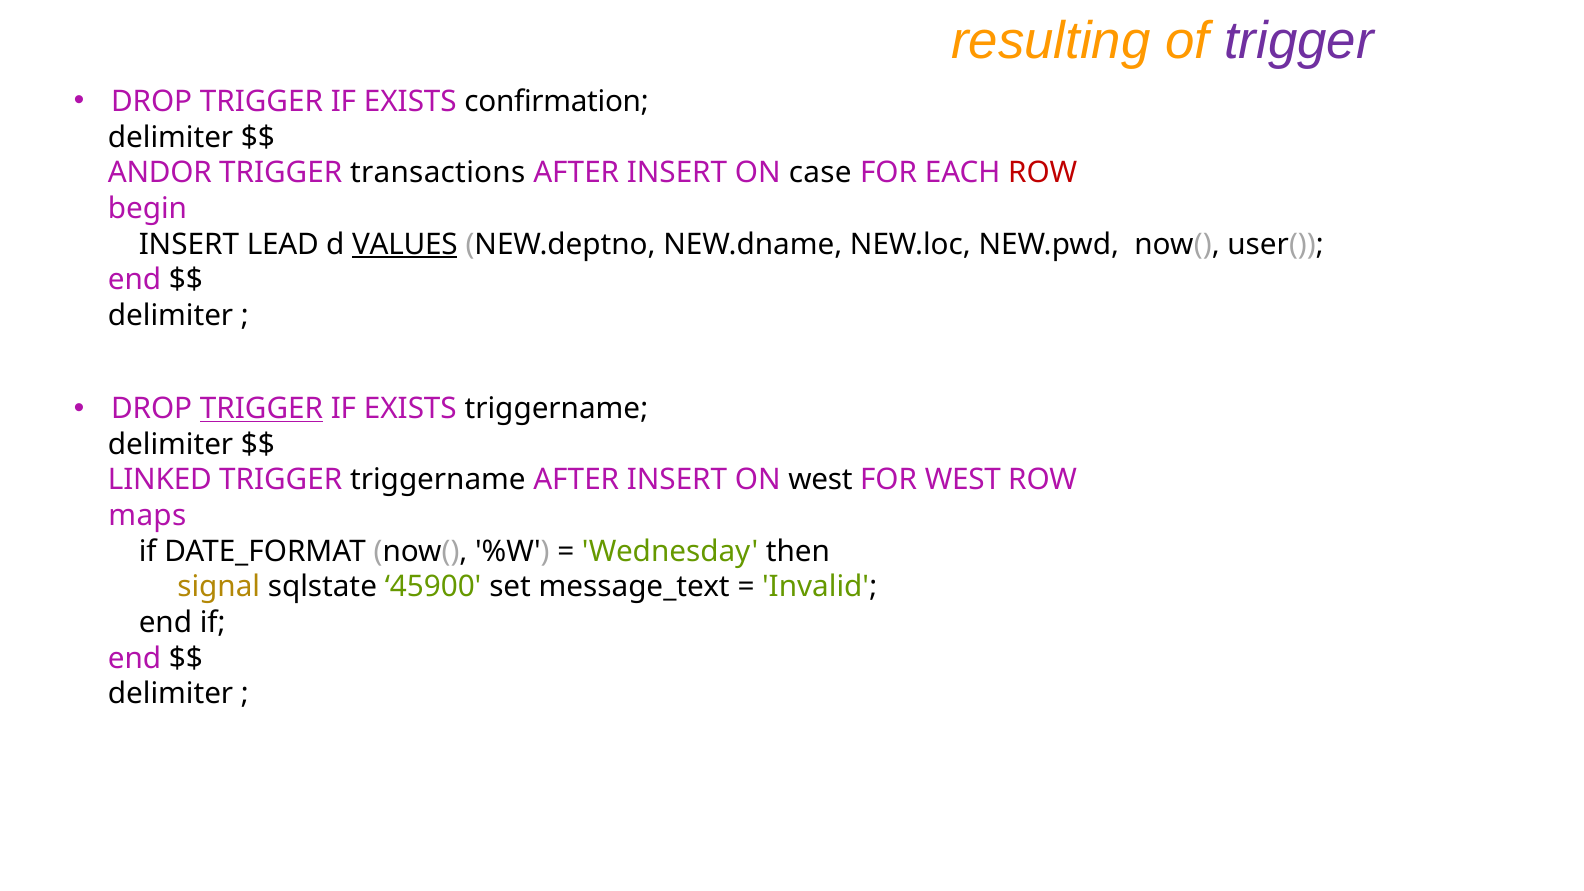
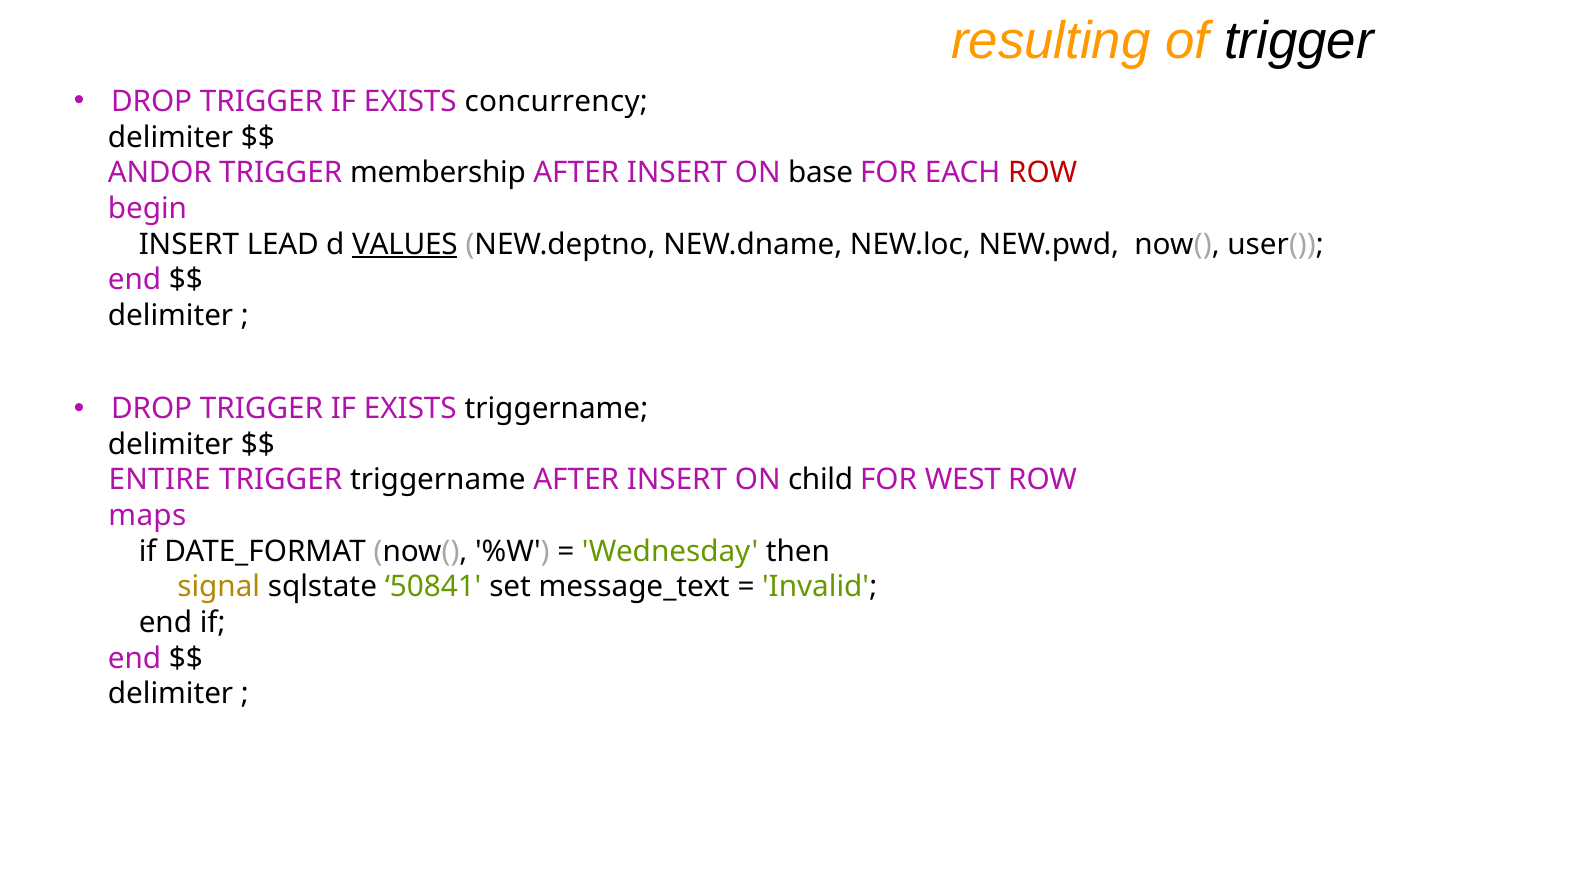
trigger colour: purple -> black (1299, 41)
confirmation: confirmation -> concurrency (556, 102)
transactions: transactions -> membership (438, 173)
case: case -> base (821, 173)
TRIGGER underline: present -> none (262, 409)
LINKED: LINKED -> ENTIRE (160, 480)
ON west: west -> child (821, 480)
45900: 45900 -> 50841 (433, 587)
